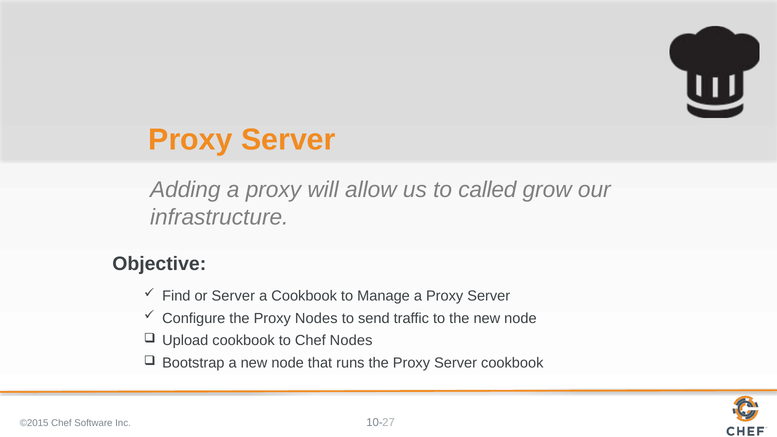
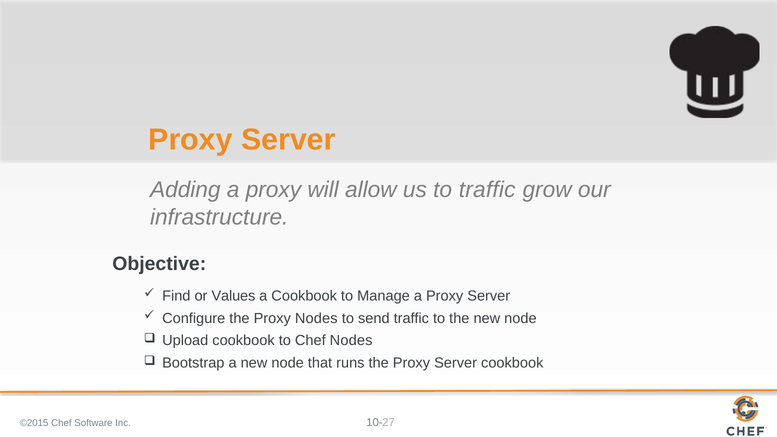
to called: called -> traffic (487, 190)
or Server: Server -> Values (233, 296)
